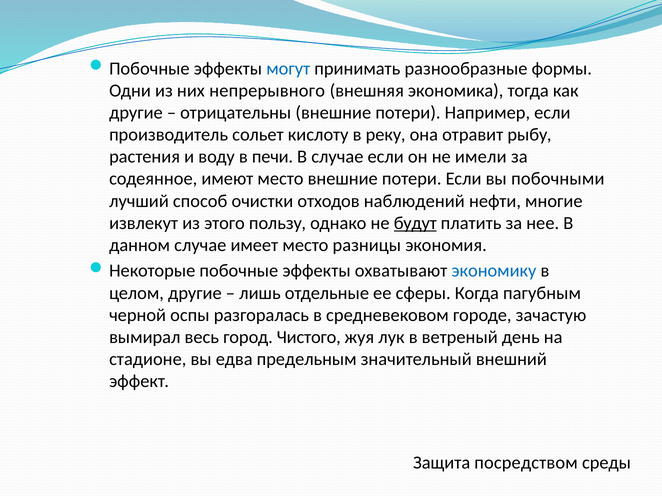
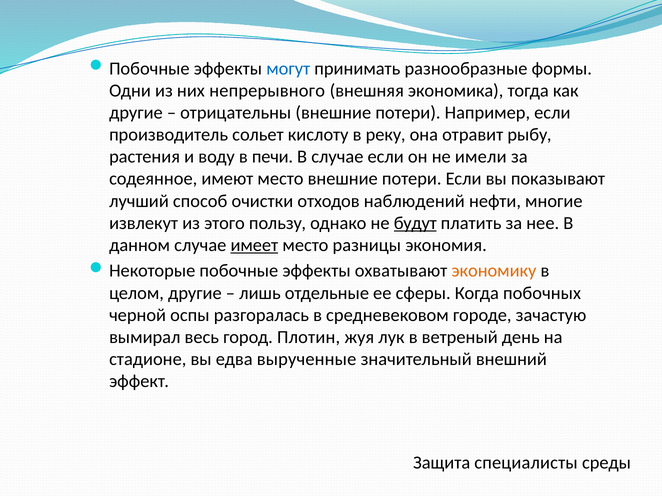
побочными: побочными -> показывают (558, 179)
имеет underline: none -> present (254, 245)
экономику colour: blue -> orange (494, 271)
пагубным: пагубным -> побочных (542, 293)
Чистого: Чистого -> Плотин (309, 337)
предельным: предельным -> вырученные (307, 360)
посредством: посредством -> специалисты (526, 463)
